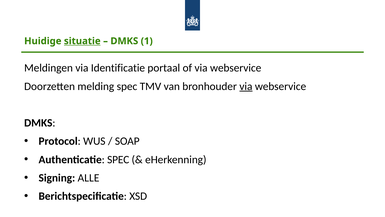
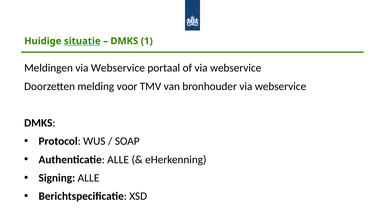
Meldingen via Identificatie: Identificatie -> Webservice (118, 68)
melding spec: spec -> voor (127, 86)
via underline: present -> none (246, 86)
Authenticatie SPEC: SPEC -> ALLE (118, 159)
